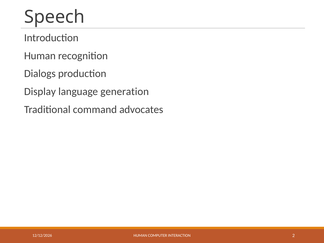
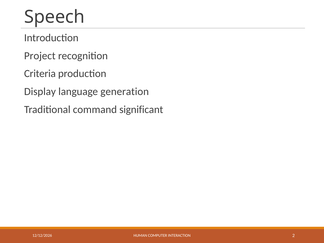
Human: Human -> Project (40, 56)
Dialogs: Dialogs -> Criteria (40, 74)
advocates: advocates -> significant (141, 110)
